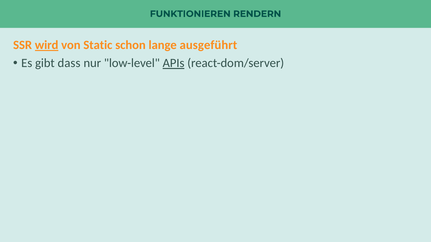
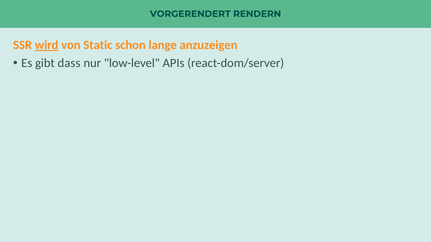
FUNKTIONIEREN: FUNKTIONIEREN -> VORGERENDERT (190, 14)
ausgeführt: ausgeführt -> anzuzeigen (208, 45)
APIs underline: present -> none (174, 63)
